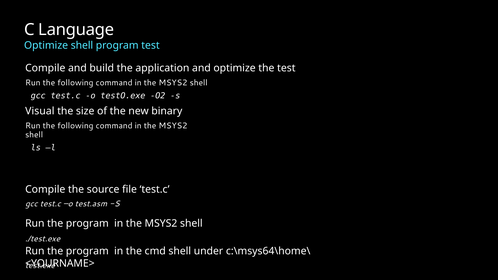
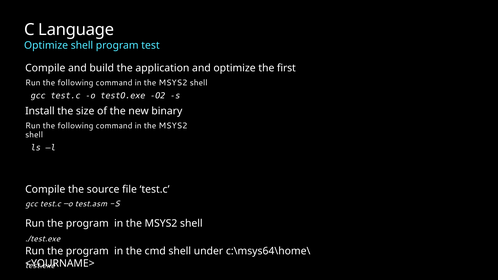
the test: test -> first (286, 68)
Visual: Visual -> Install (40, 111)
